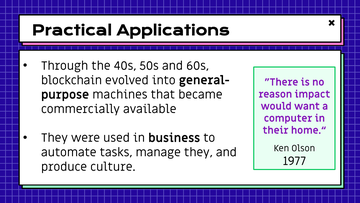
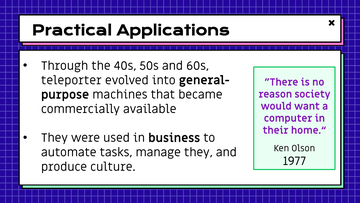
blockchain: blockchain -> teleporter (71, 80)
impact: impact -> society (312, 94)
